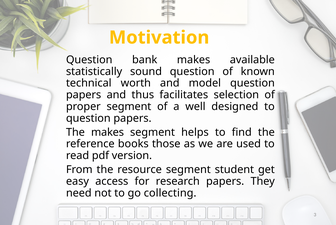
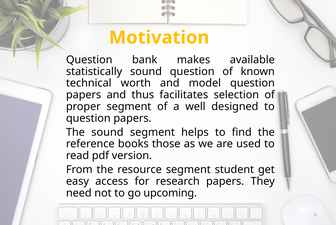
The makes: makes -> sound (107, 132)
collecting: collecting -> upcoming (170, 193)
